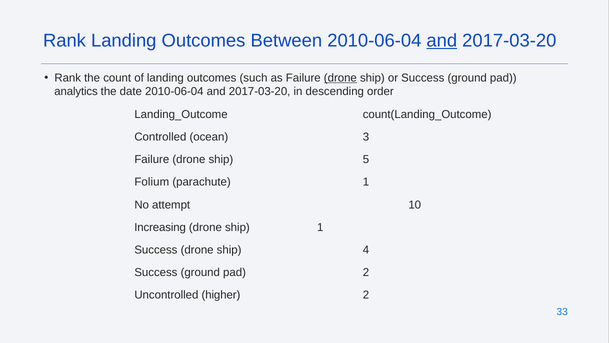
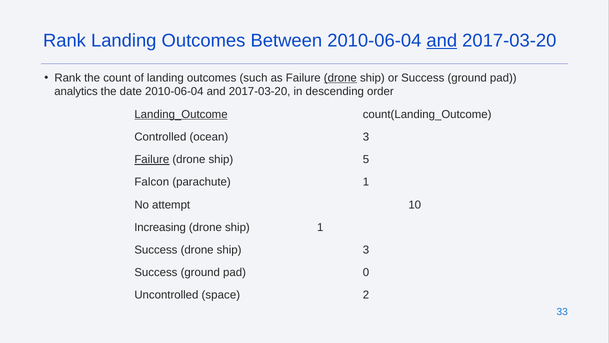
Landing_Outcome underline: none -> present (181, 114)
Failure underline: none -> present (152, 159)
Folium: Folium -> Falcon (152, 182)
ship 4: 4 -> 3 (366, 250)
pad 2: 2 -> 0 (366, 272)
higher: higher -> space (221, 295)
